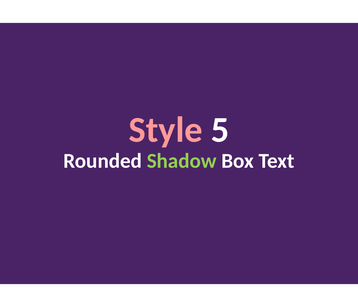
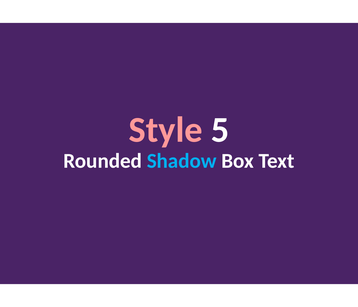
Shadow colour: light green -> light blue (182, 161)
